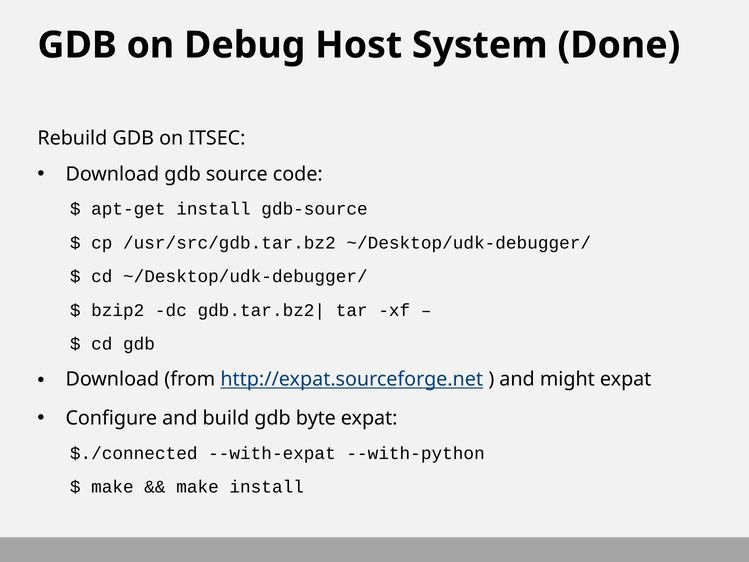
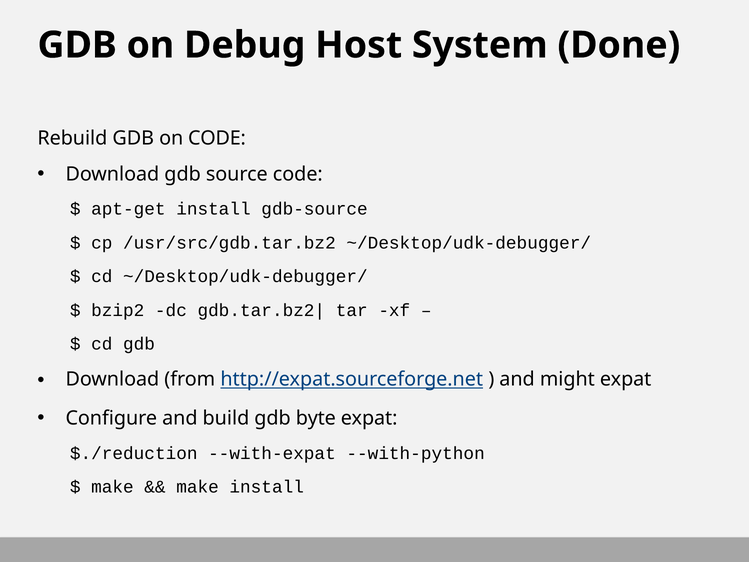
on ITSEC: ITSEC -> CODE (217, 138)
$./connected: $./connected -> $./reduction (134, 453)
